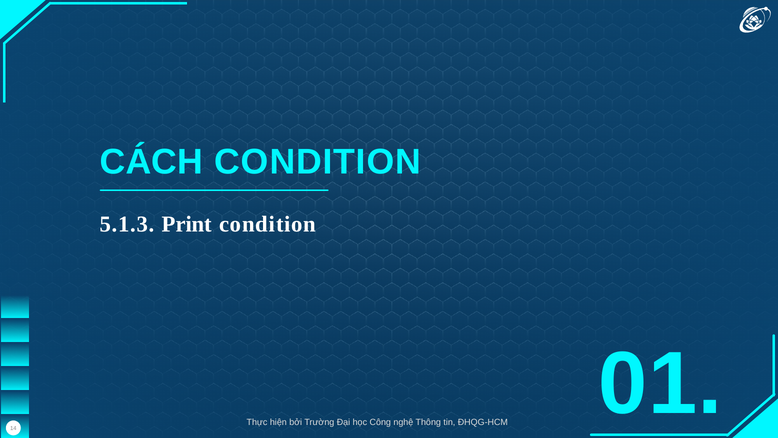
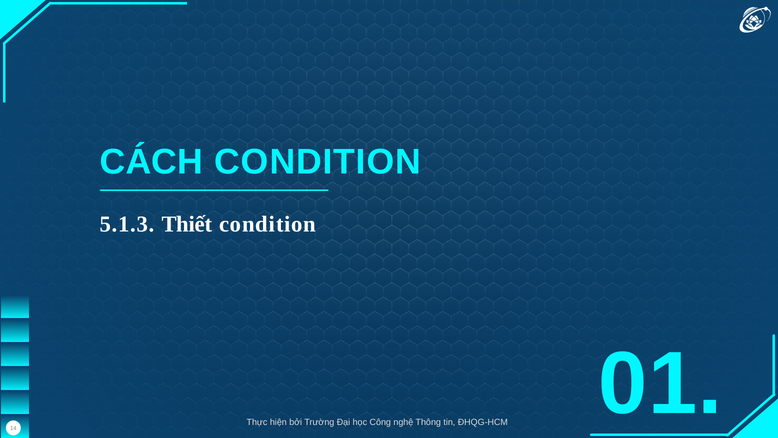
Print: Print -> Thiết (187, 224)
